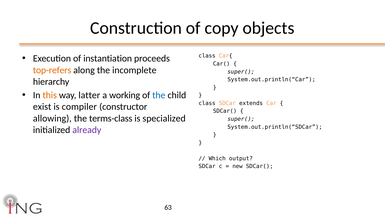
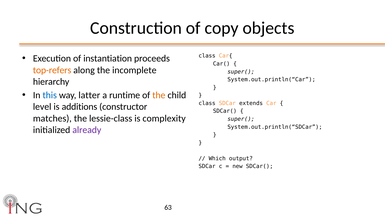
this colour: orange -> blue (50, 95)
working: working -> runtime (125, 95)
the colour: blue -> orange (159, 95)
exist: exist -> level (42, 107)
compiler: compiler -> additions (79, 107)
allowing: allowing -> matches (52, 118)
terms-class: terms-class -> lessie-class (111, 118)
specialized: specialized -> complexity (164, 118)
